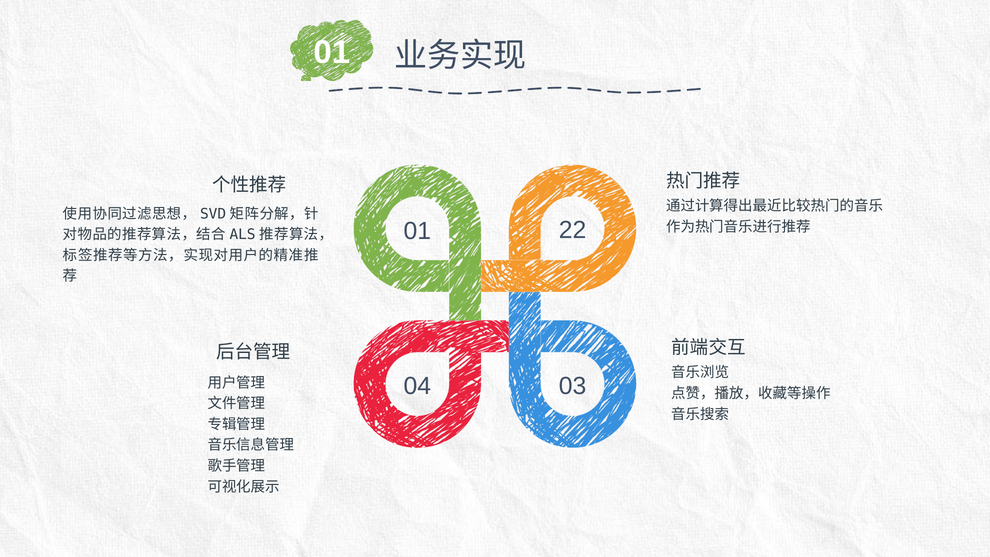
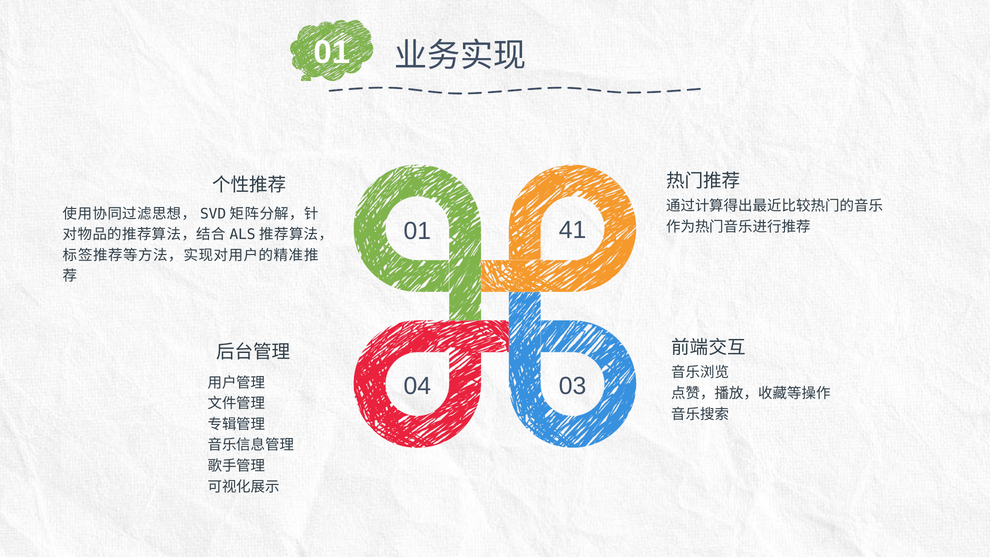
22: 22 -> 41 (573, 230)
